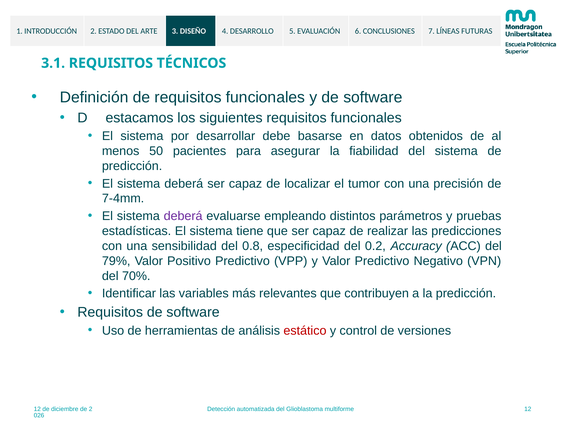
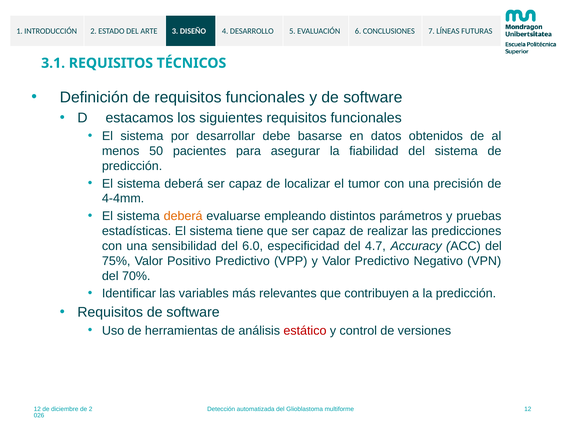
7-4mm: 7-4mm -> 4-4mm (123, 199)
deberá colour: purple -> orange (183, 216)
0.8: 0.8 -> 6.0 (253, 246)
0.2: 0.2 -> 4.7 (375, 246)
79%: 79% -> 75% (116, 261)
